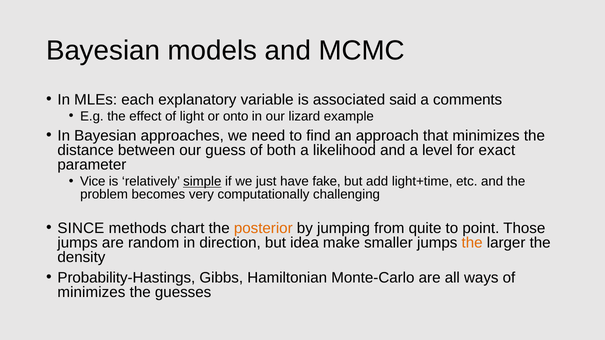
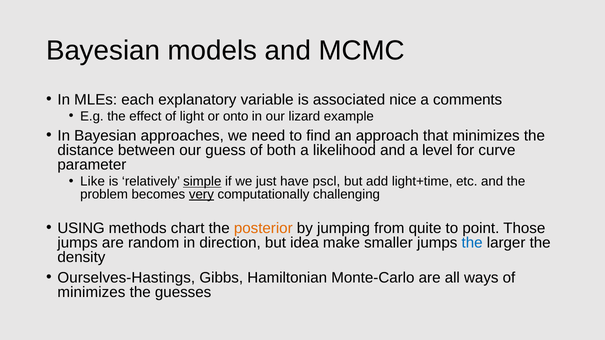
said: said -> nice (403, 100)
exact: exact -> curve (497, 150)
Vice: Vice -> Like (93, 182)
fake: fake -> pscl (326, 182)
very underline: none -> present (201, 195)
SINCE: SINCE -> USING (81, 228)
the colour: orange -> blue (472, 243)
Probability-Hastings: Probability-Hastings -> Ourselves-Hastings (126, 278)
